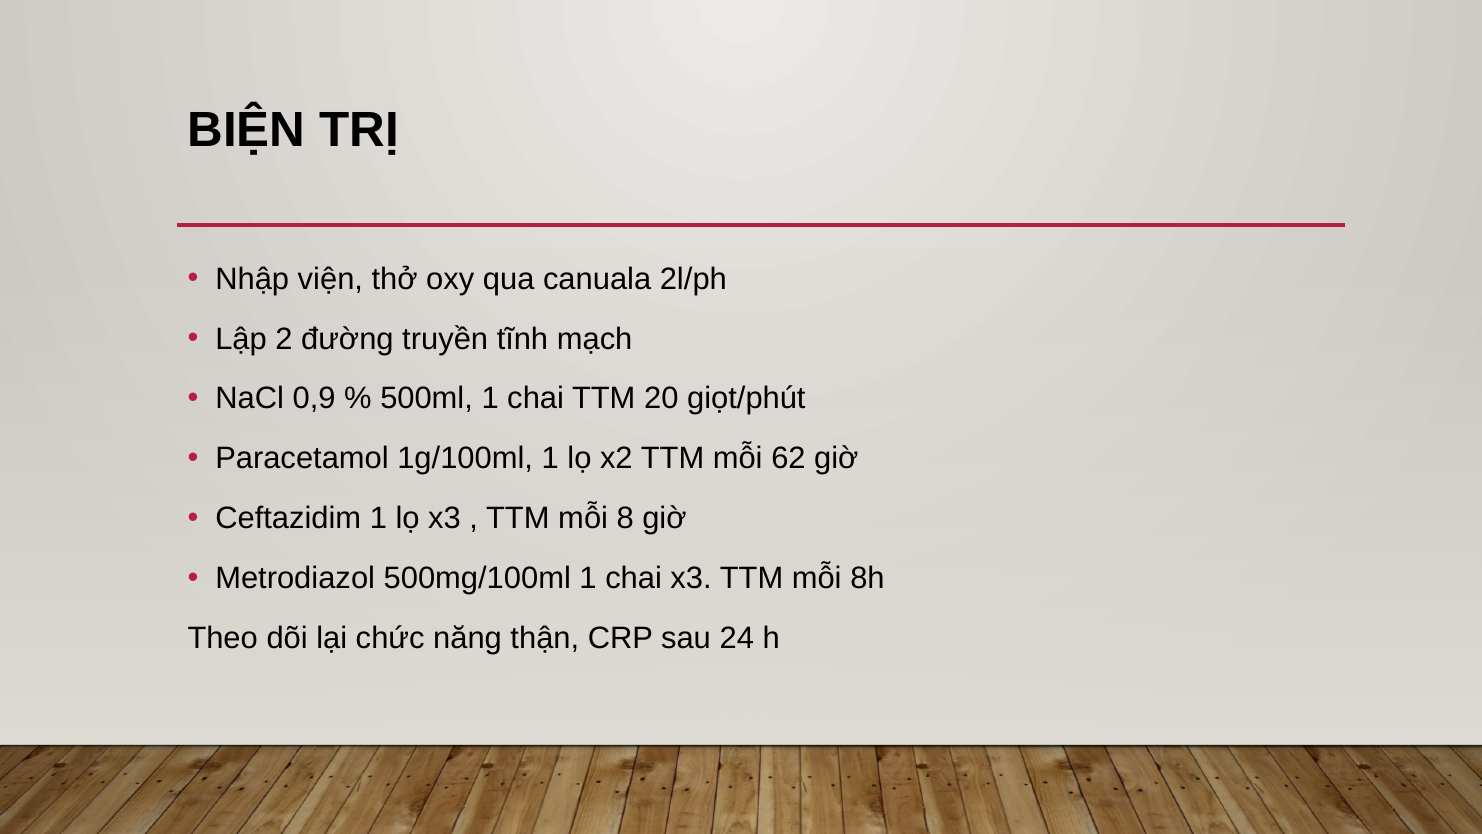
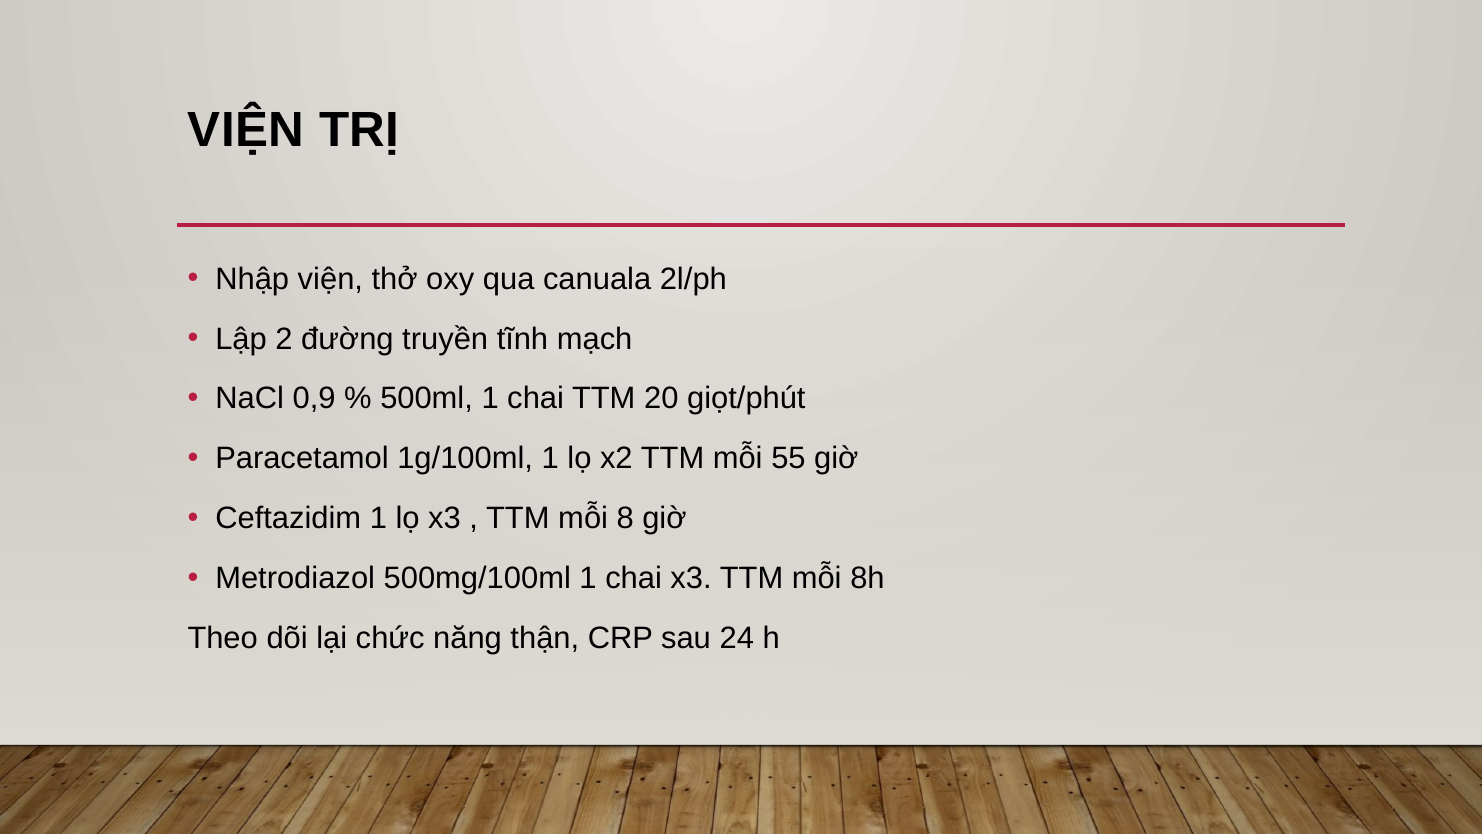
BIỆN: BIỆN -> VIỆN (246, 130)
62: 62 -> 55 (788, 459)
